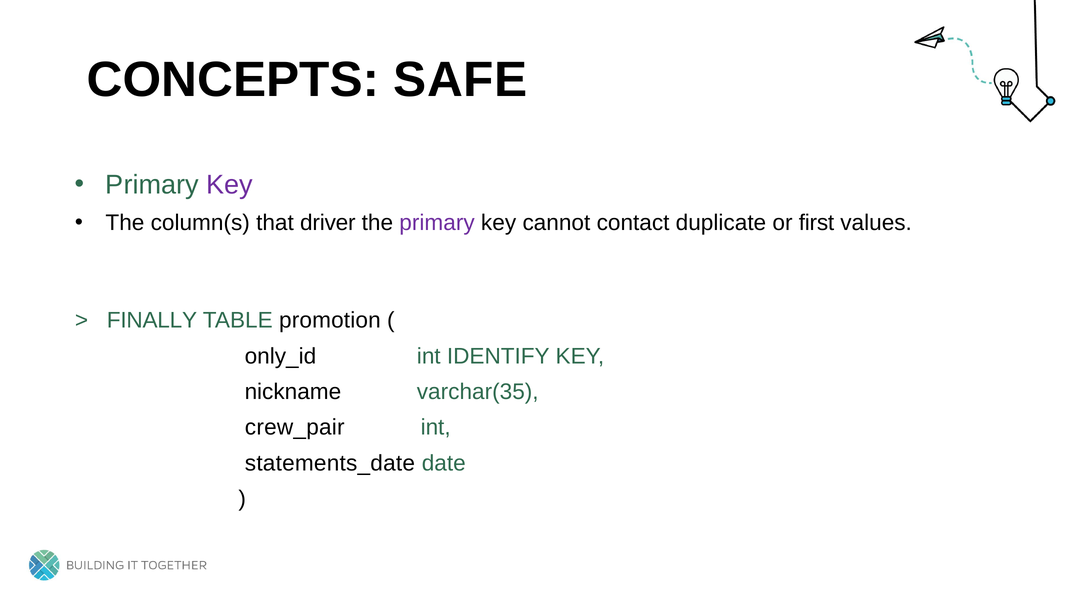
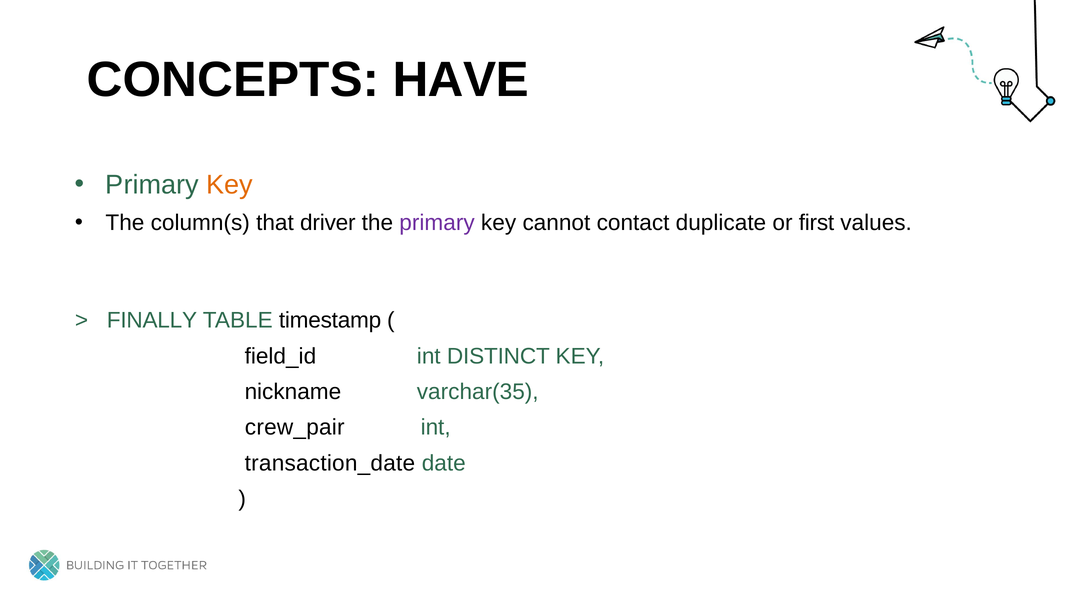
SAFE: SAFE -> HAVE (461, 80)
Key colour: purple -> orange (230, 185)
promotion: promotion -> timestamp (330, 321)
only_id: only_id -> field_id (280, 357)
IDENTIFY: IDENTIFY -> DISTINCT (498, 357)
statements_date: statements_date -> transaction_date (330, 464)
